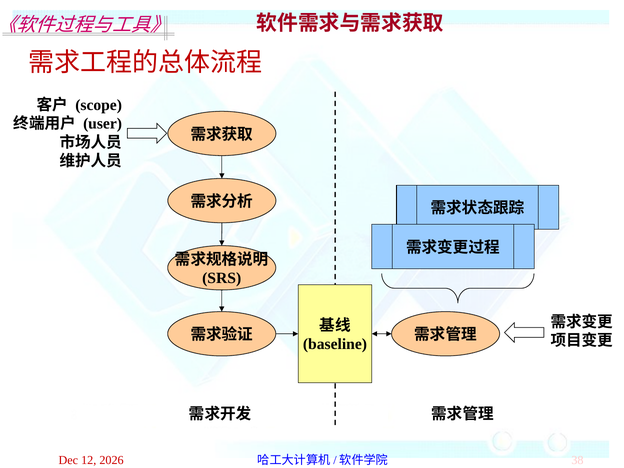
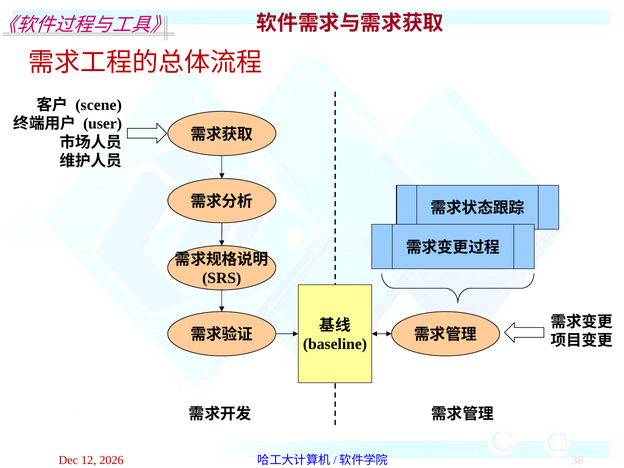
scope: scope -> scene (99, 105)
